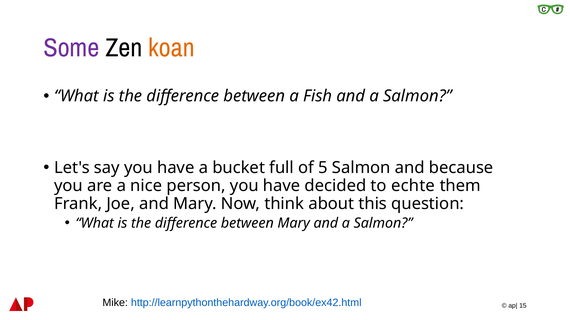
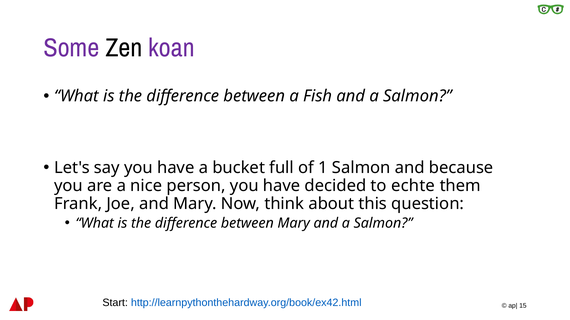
koan colour: orange -> purple (171, 48)
5: 5 -> 1 (323, 168)
Mike: Mike -> Start (115, 303)
